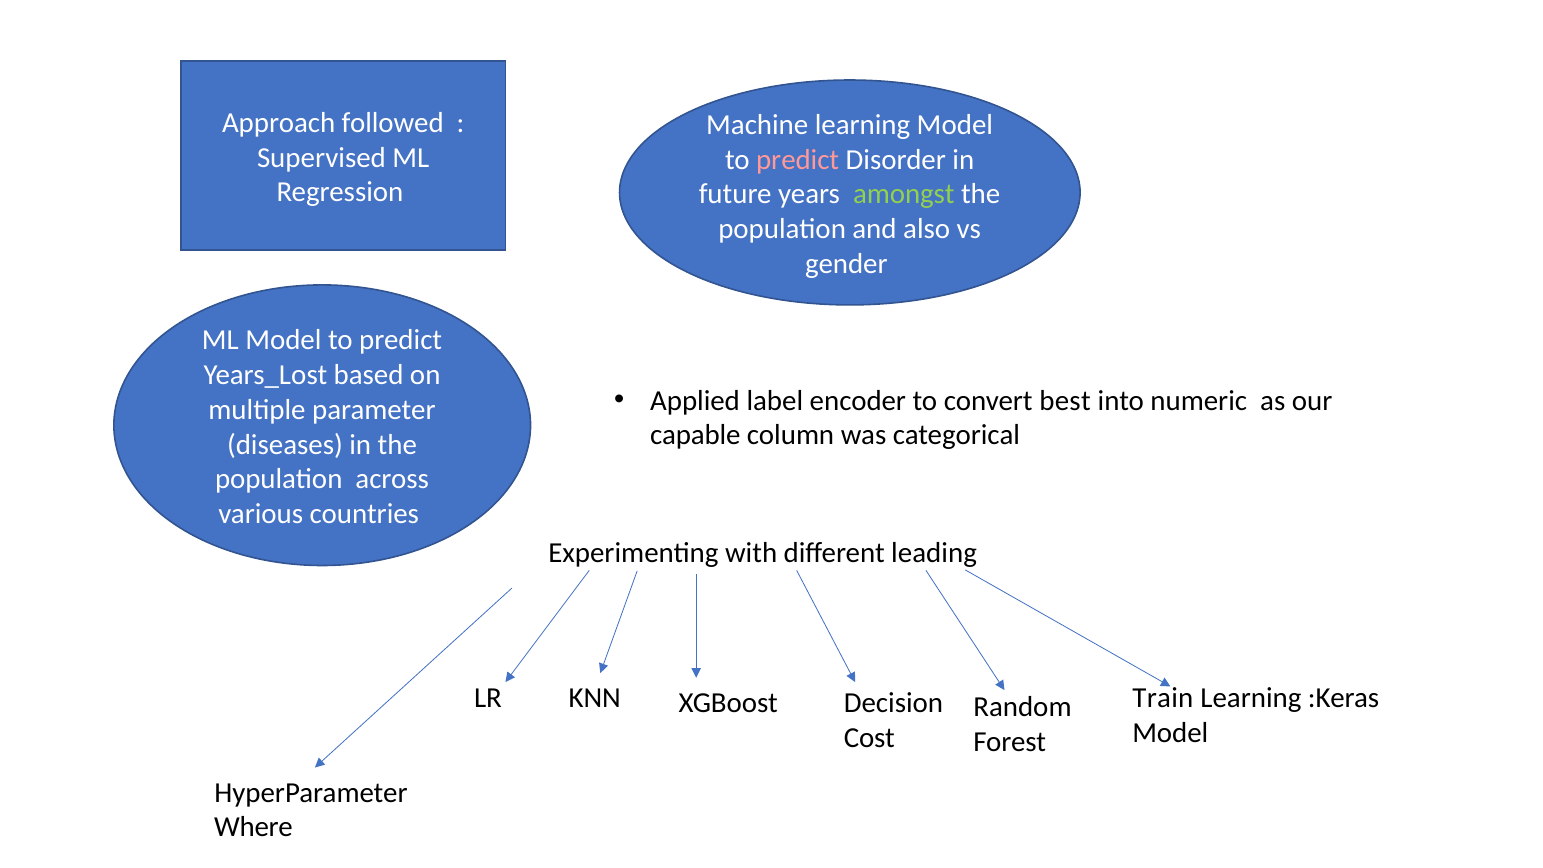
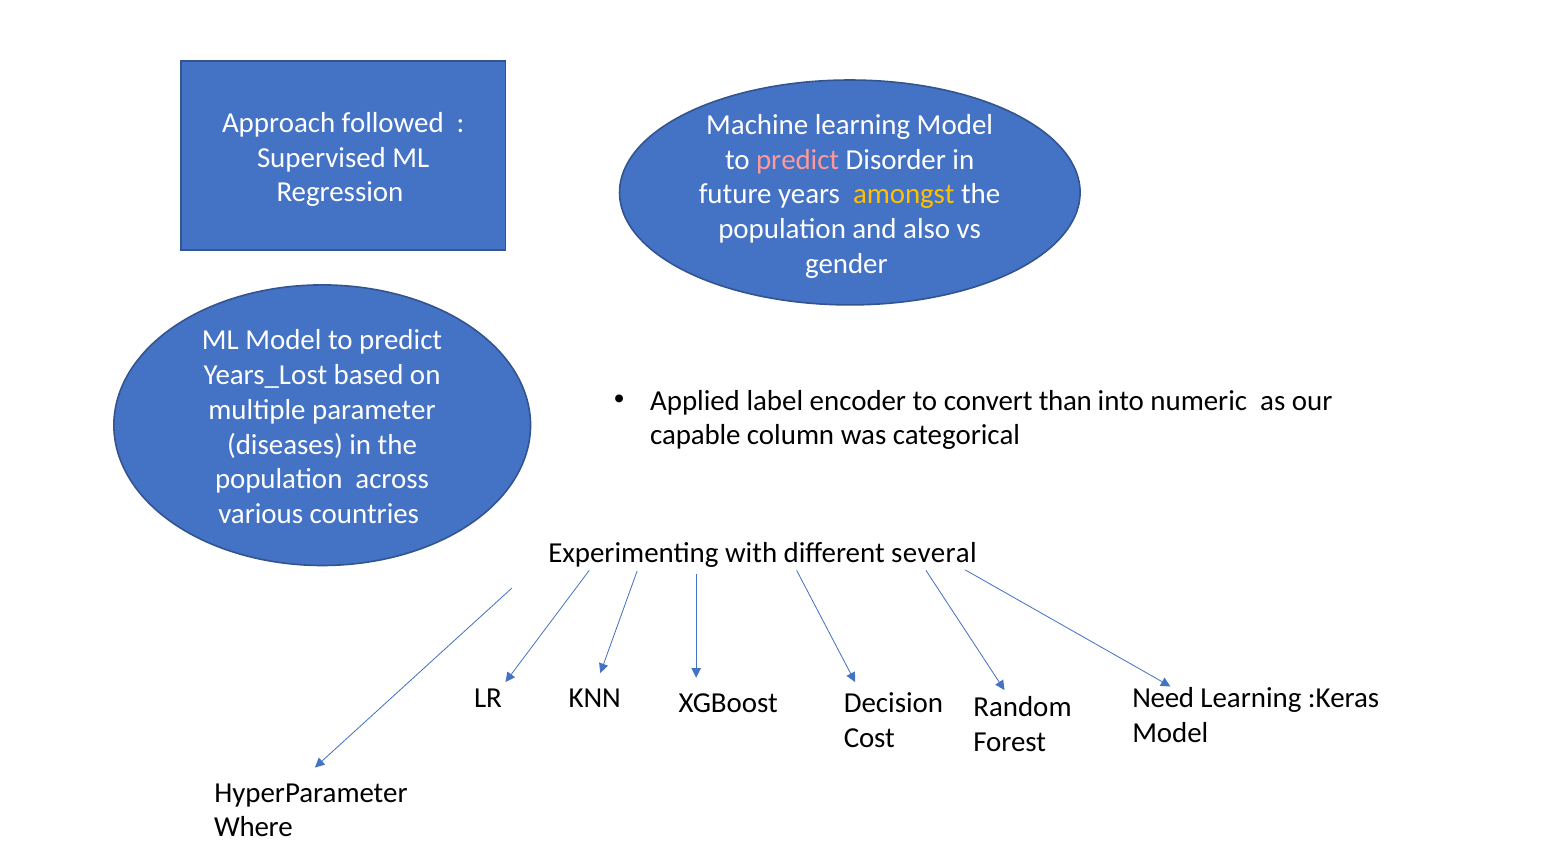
amongst colour: light green -> yellow (904, 194)
best: best -> than (1065, 401)
leading: leading -> several (934, 553)
Train: Train -> Need (1163, 698)
